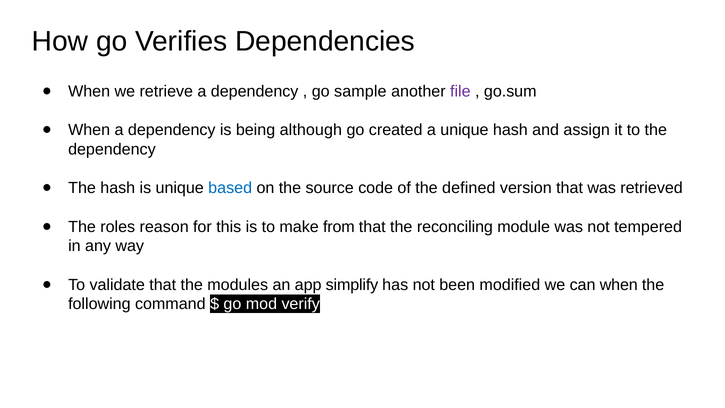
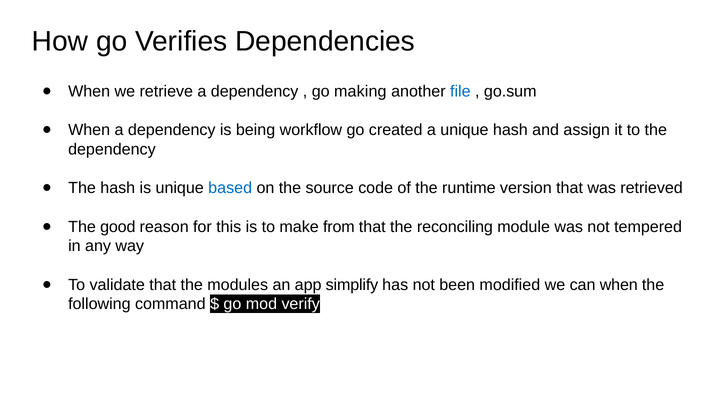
sample: sample -> making (360, 91)
file colour: purple -> blue (460, 91)
although: although -> workflow (311, 130)
defined: defined -> runtime (469, 188)
roles: roles -> good (118, 227)
